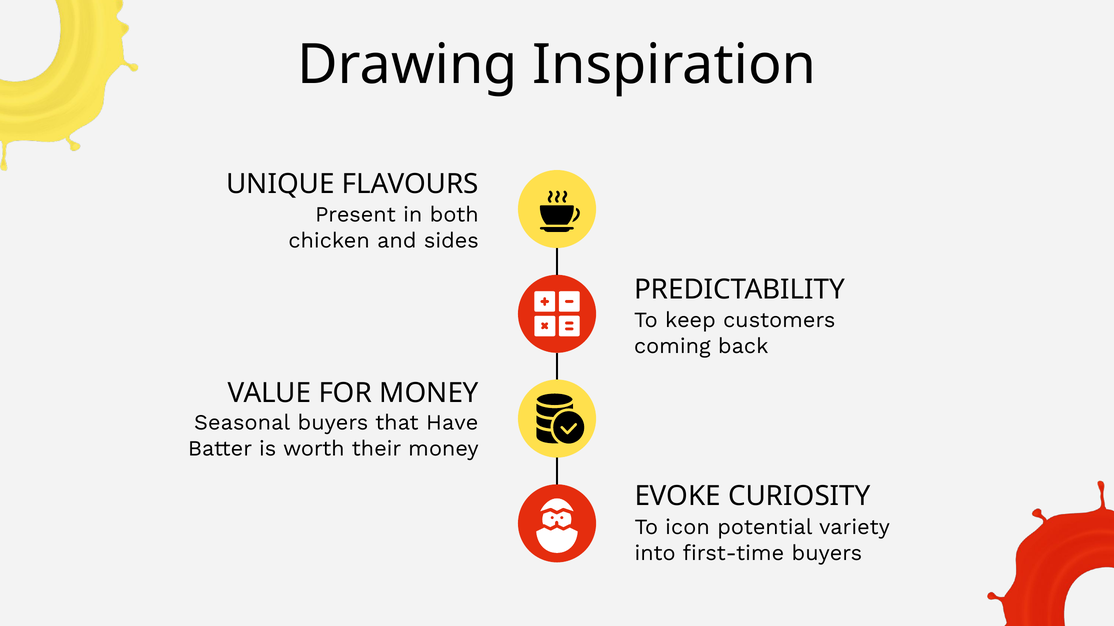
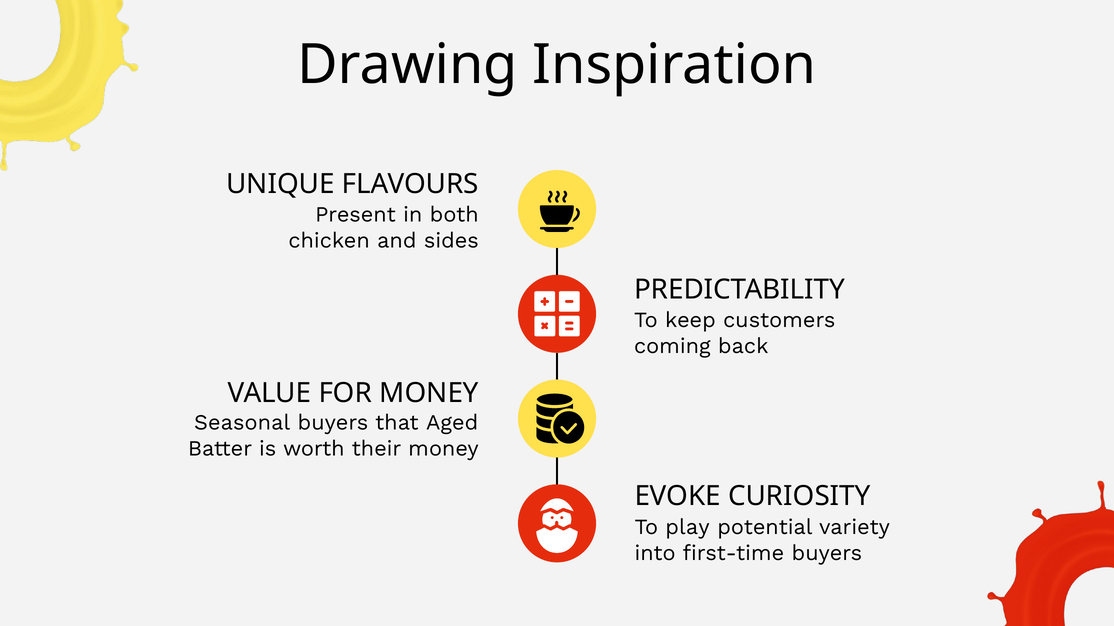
Have: Have -> Aged (452, 423)
icon: icon -> play (687, 528)
